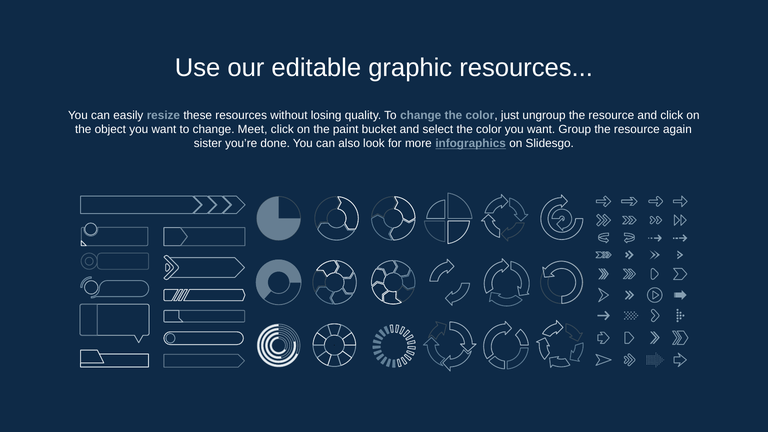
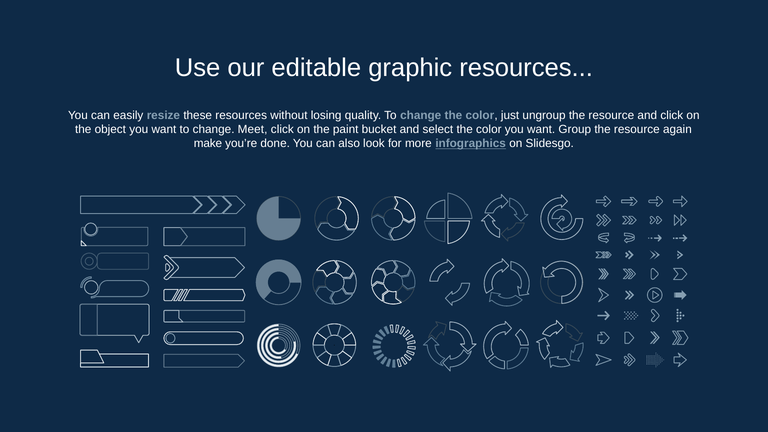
sister: sister -> make (208, 143)
